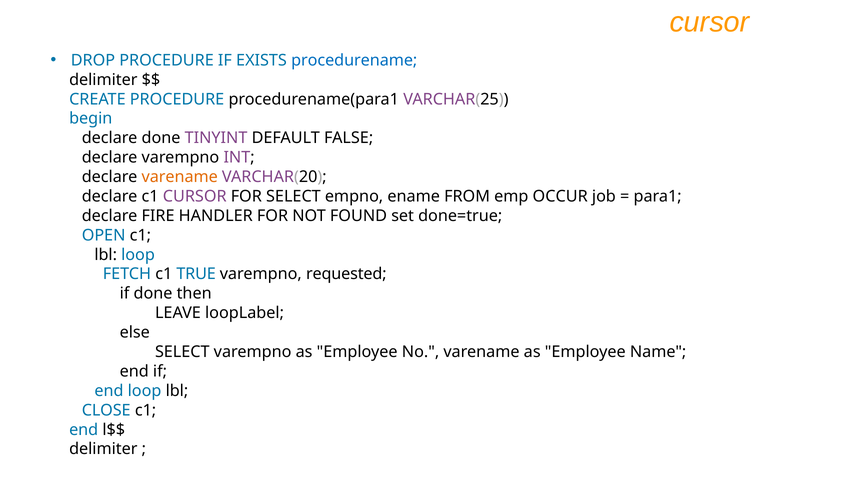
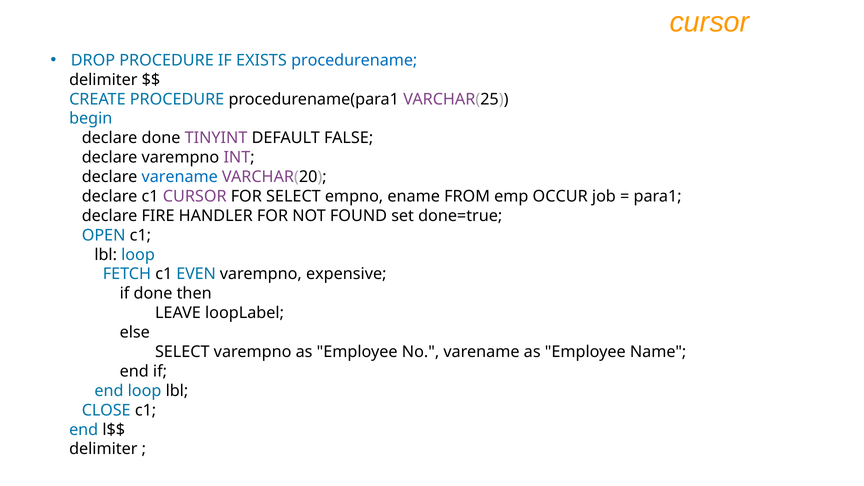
varename colour: orange -> blue (180, 177)
TRUE: TRUE -> EVEN (196, 274)
requested: requested -> expensive (346, 274)
